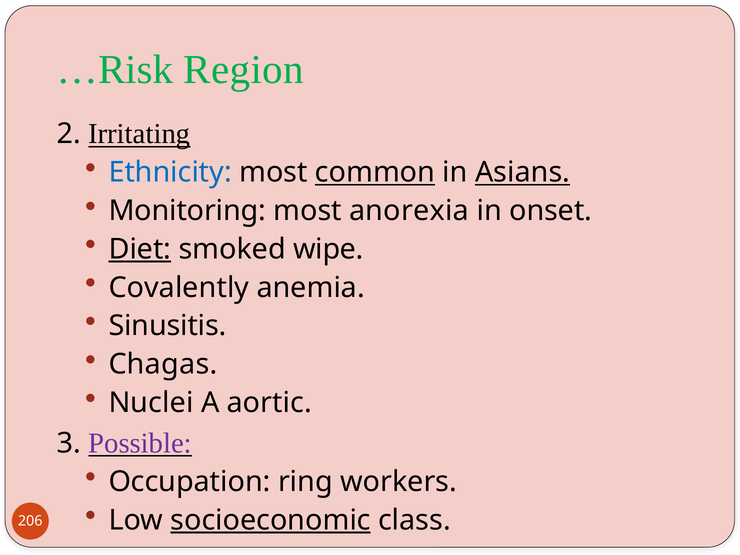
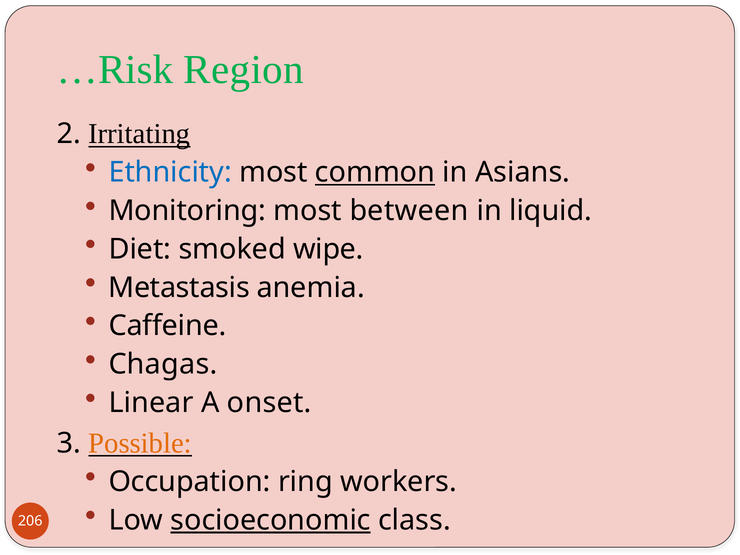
Asians underline: present -> none (523, 172)
anorexia: anorexia -> between (409, 211)
onset: onset -> liquid (551, 211)
Diet underline: present -> none (140, 249)
Covalently: Covalently -> Metastasis (179, 288)
Sinusitis: Sinusitis -> Caffeine (167, 326)
Nuclei: Nuclei -> Linear (151, 403)
aortic: aortic -> onset (269, 403)
Possible colour: purple -> orange (140, 443)
